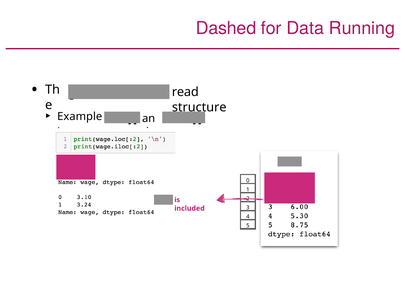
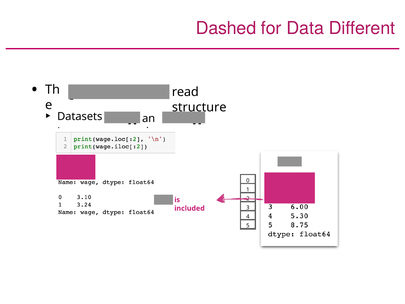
Running: Running -> Different (362, 28)
Example: Example -> Datasets (80, 116)
